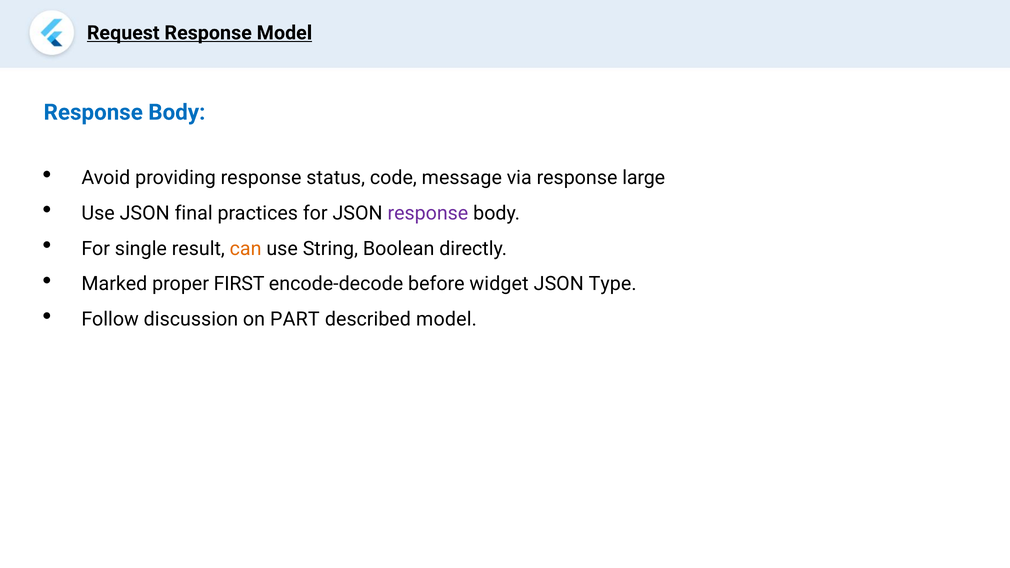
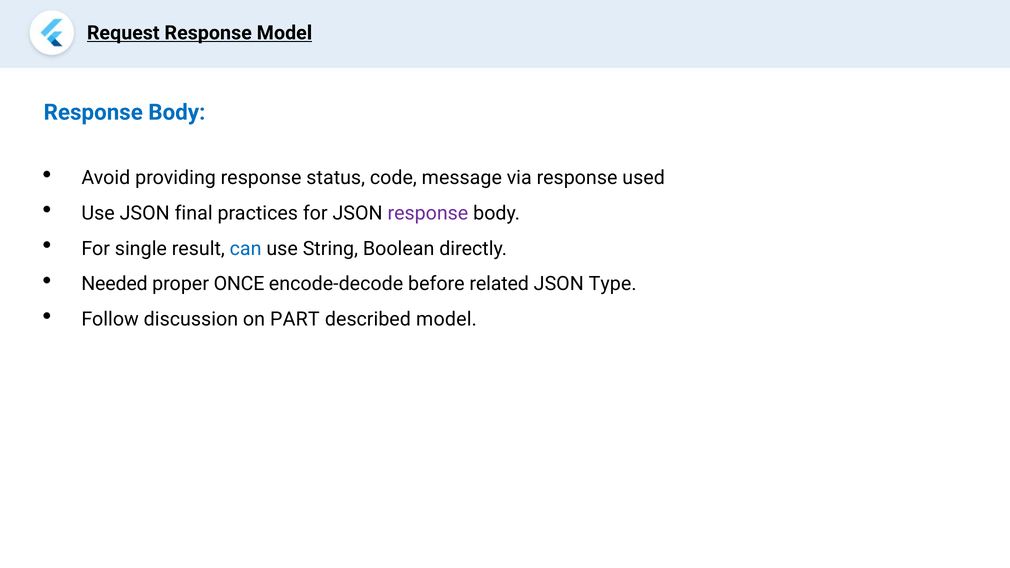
large: large -> used (644, 178)
can colour: orange -> blue (246, 249)
Marked: Marked -> Needed (114, 284)
FIRST: FIRST -> ONCE (239, 284)
widget: widget -> related (499, 284)
